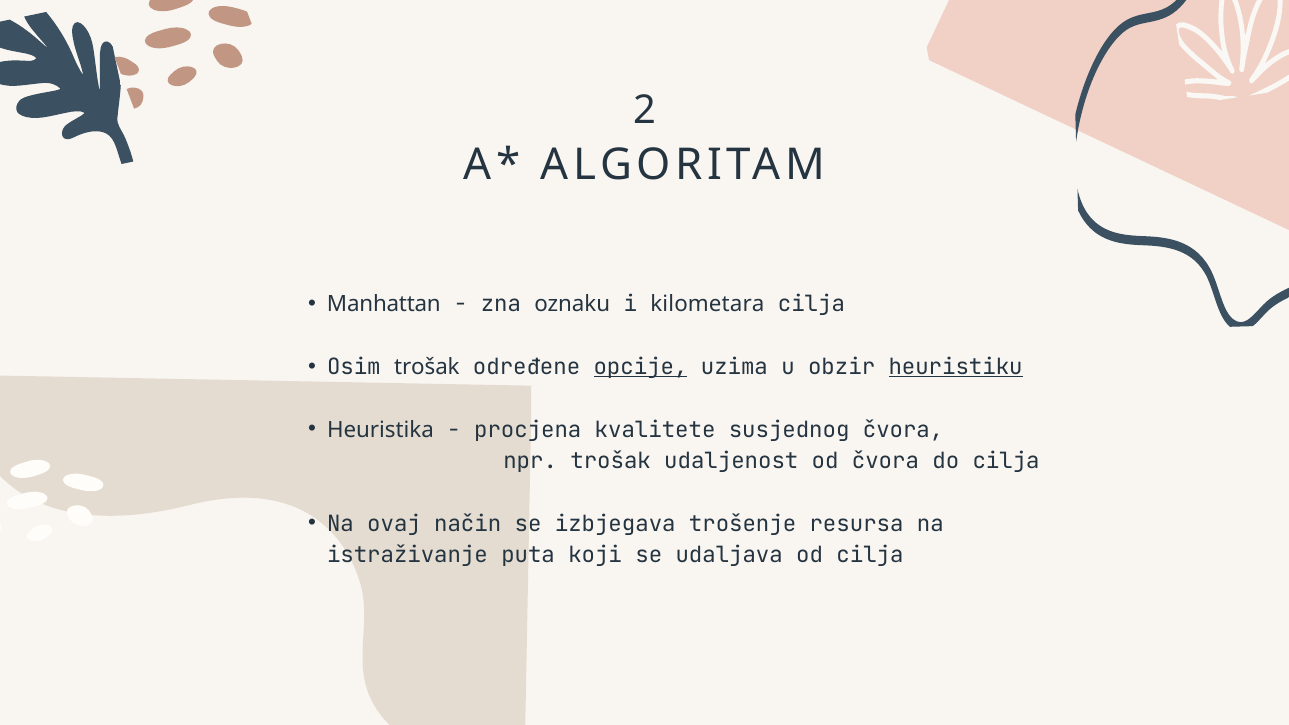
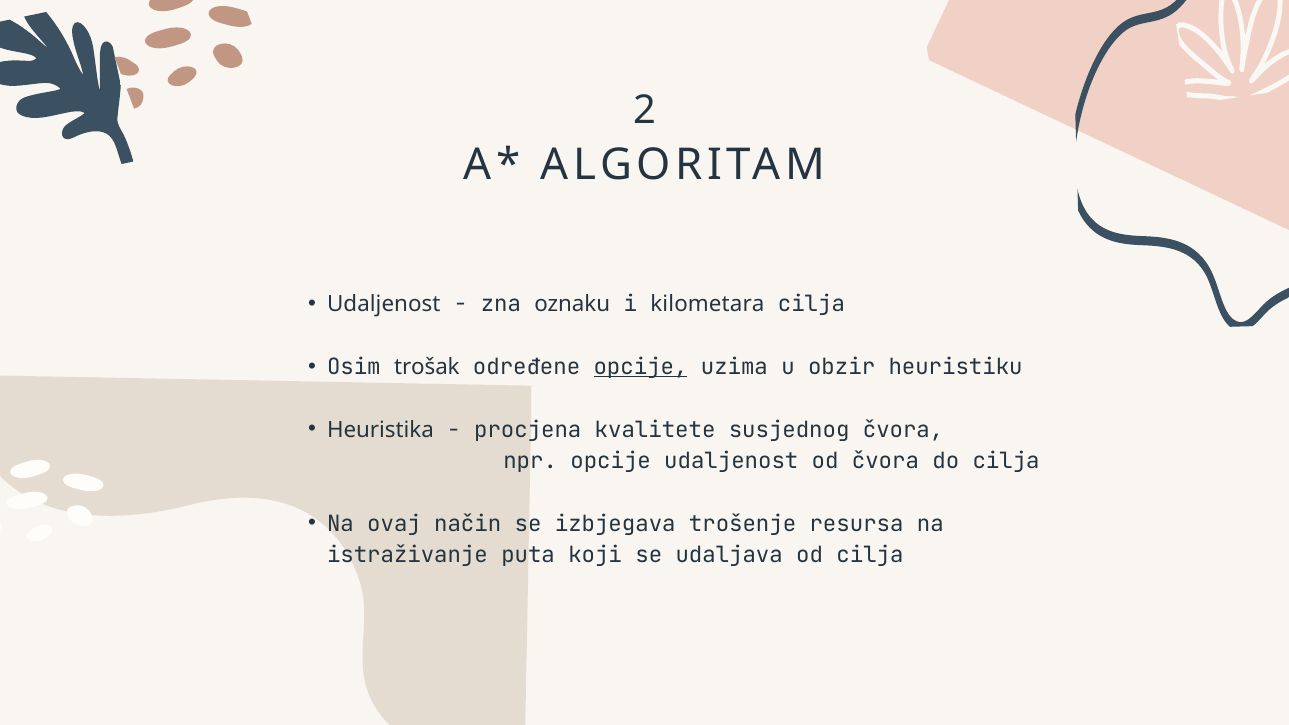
Manhattan: Manhattan -> Udaljenost (384, 305)
heuristiku underline: present -> none (956, 367)
npr trošak: trošak -> opcije (611, 461)
